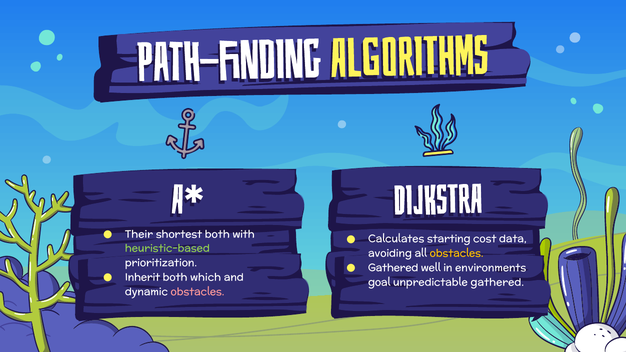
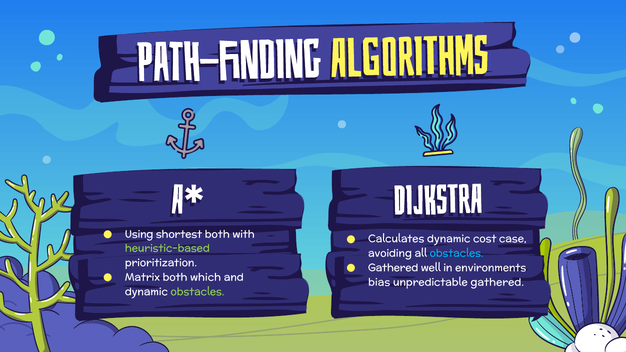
Their: Their -> Using (139, 234)
Calculates starting: starting -> dynamic (449, 239)
data: data -> case (513, 239)
obstacles colour: yellow -> light blue (457, 253)
Inherit: Inherit -> Matrix (142, 277)
goal: goal -> bias (379, 282)
obstacles colour: pink -> light green (198, 292)
